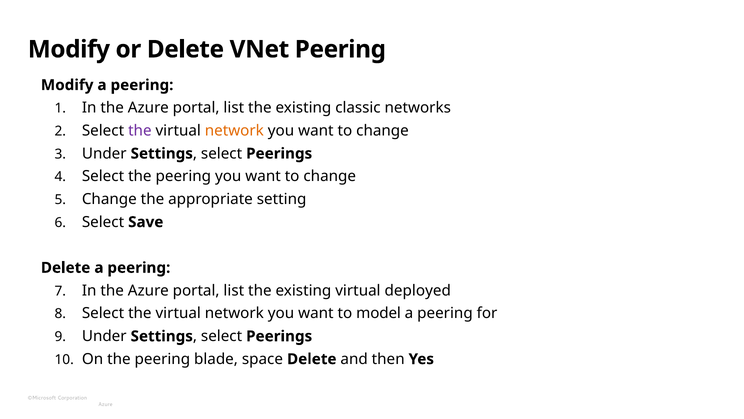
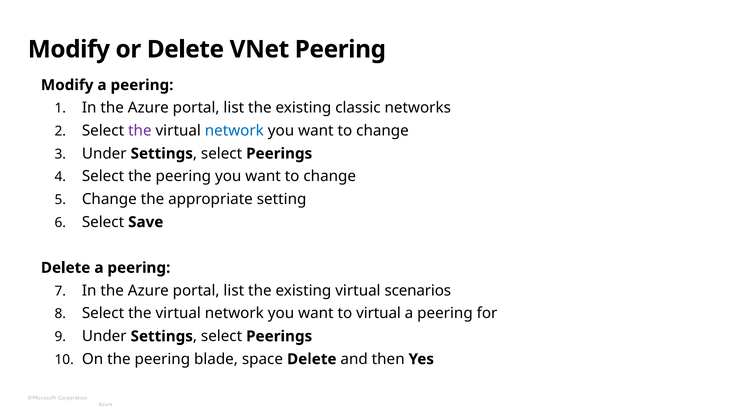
network colour: orange -> blue (234, 131)
deployed: deployed -> scenarios (418, 290)
to model: model -> virtual (379, 313)
